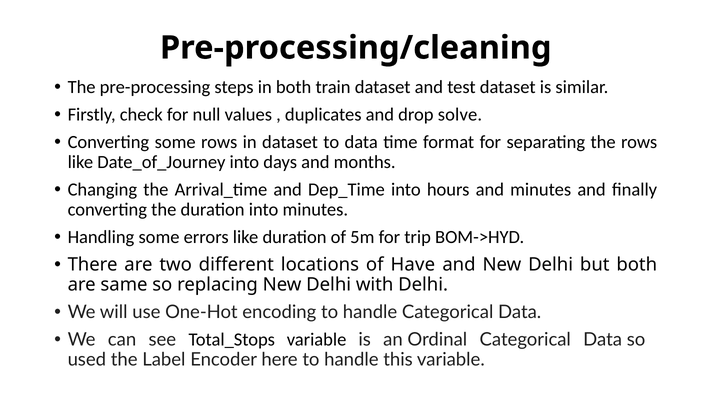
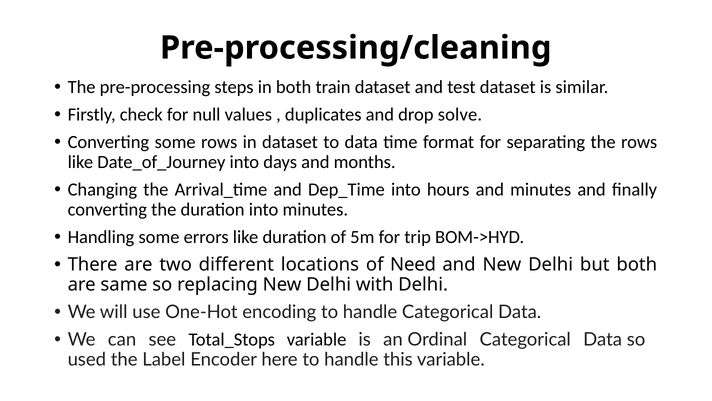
Have: Have -> Need (413, 264)
